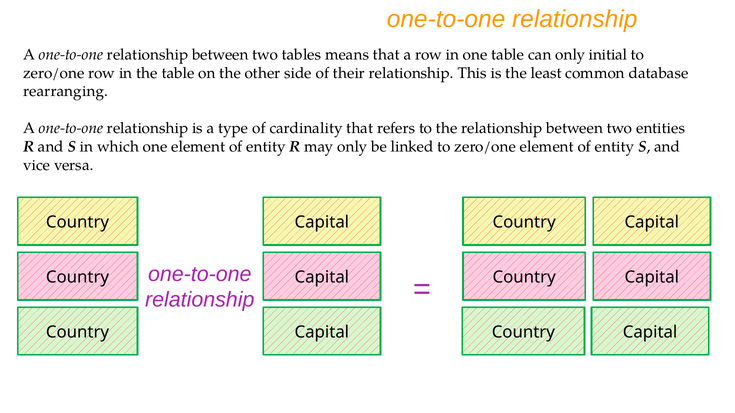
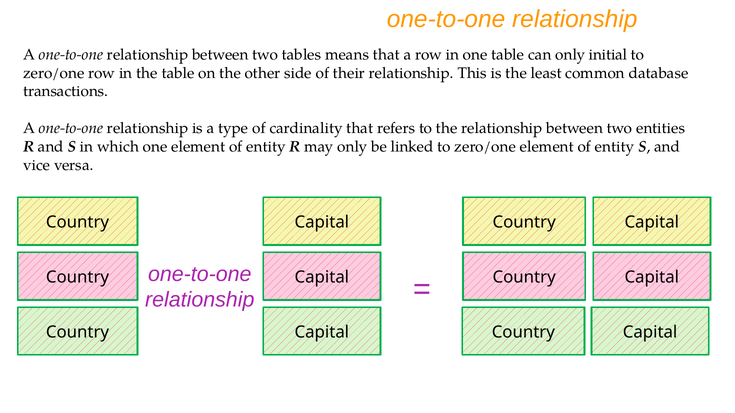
rearranging: rearranging -> transactions (66, 91)
